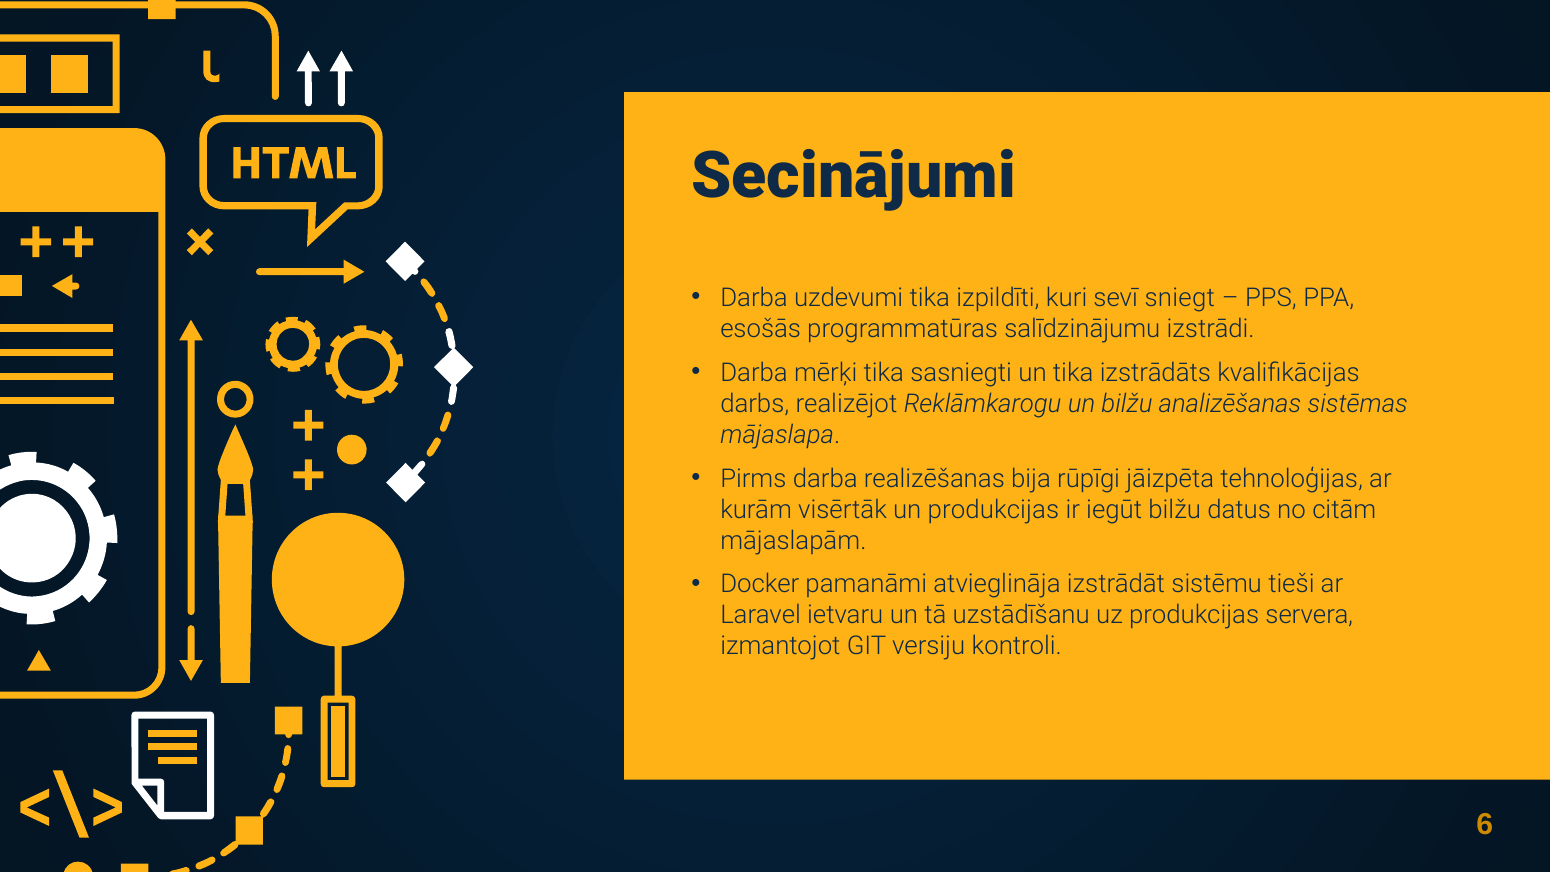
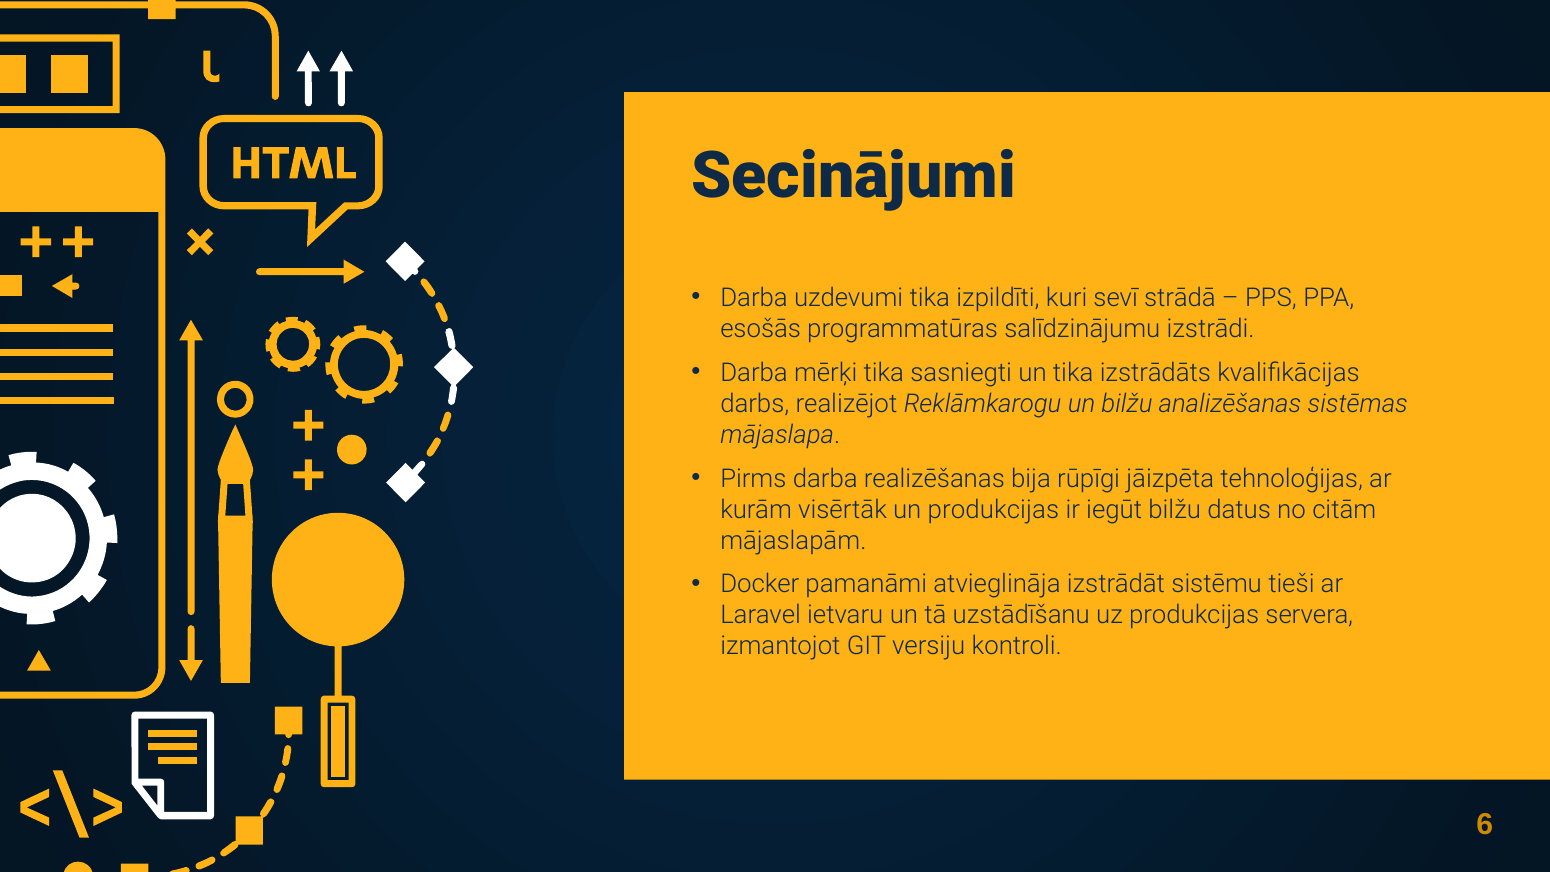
sniegt: sniegt -> strādā (1180, 298)
